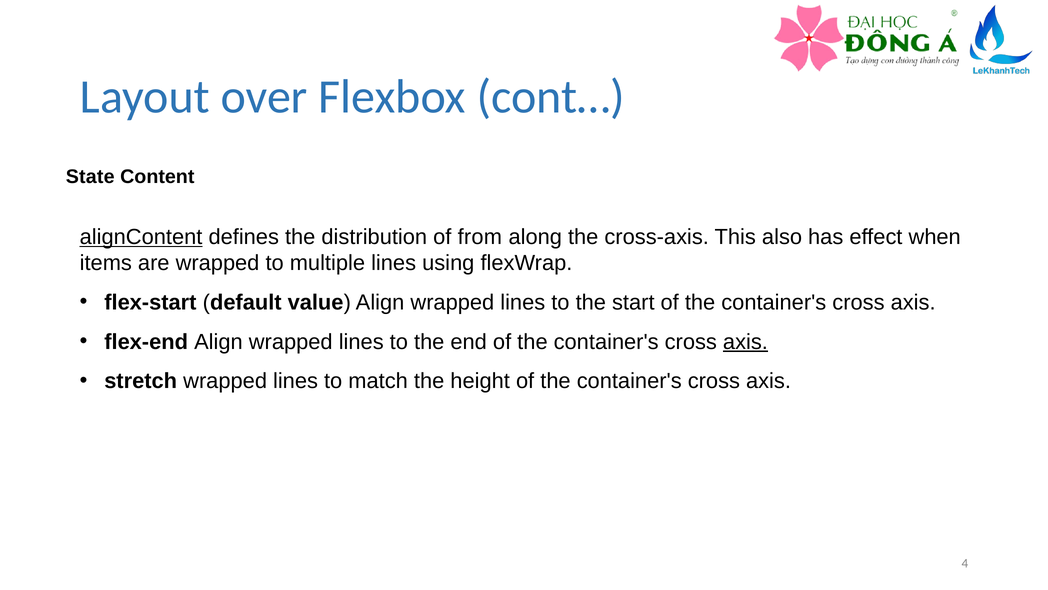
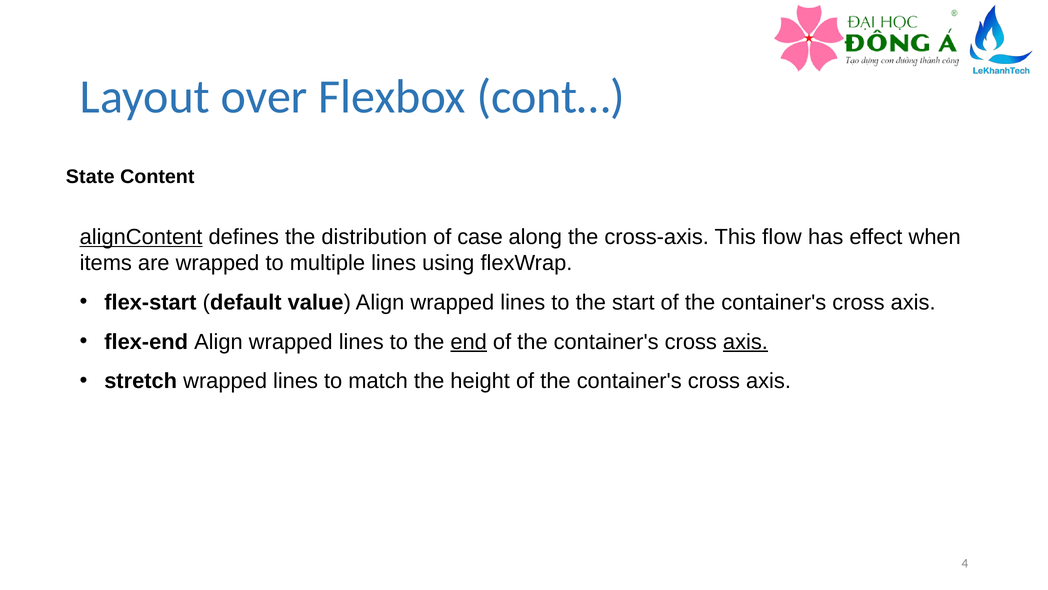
from: from -> case (480, 237)
also: also -> flow (782, 237)
end underline: none -> present (469, 342)
